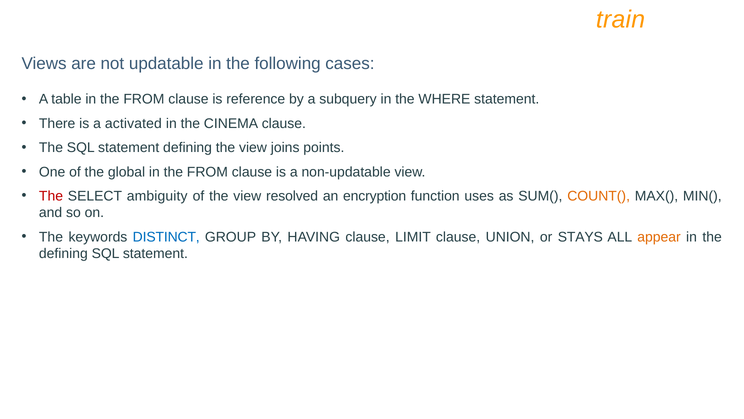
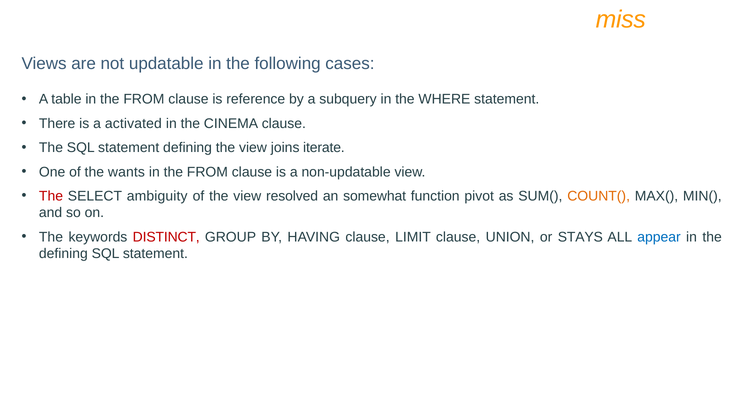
train: train -> miss (621, 19)
points: points -> iterate (324, 148)
global: global -> wants (126, 172)
encryption: encryption -> somewhat (375, 196)
uses: uses -> pivot (479, 196)
DISTINCT colour: blue -> red (166, 237)
appear colour: orange -> blue (659, 237)
